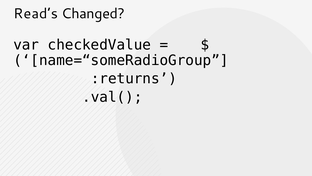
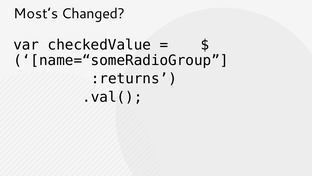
Read’s: Read’s -> Most’s (36, 13)
